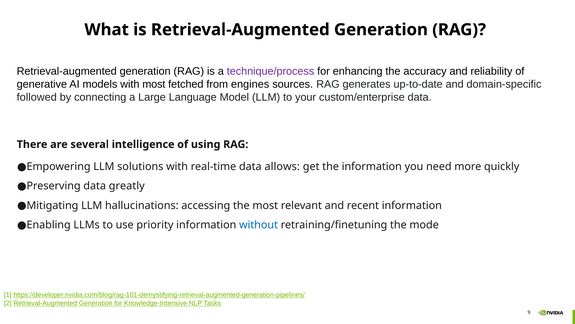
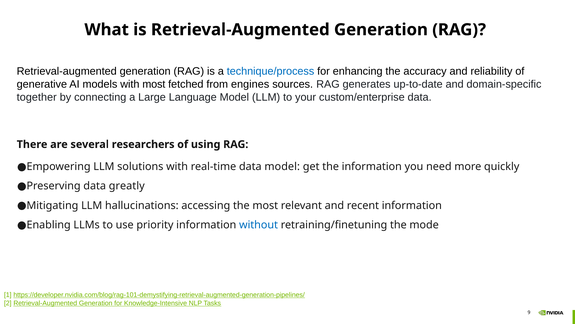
technique/process colour: purple -> blue (271, 71)
followed: followed -> together (37, 97)
intelligence: intelligence -> researchers (143, 144)
data allows: allows -> model (282, 166)
